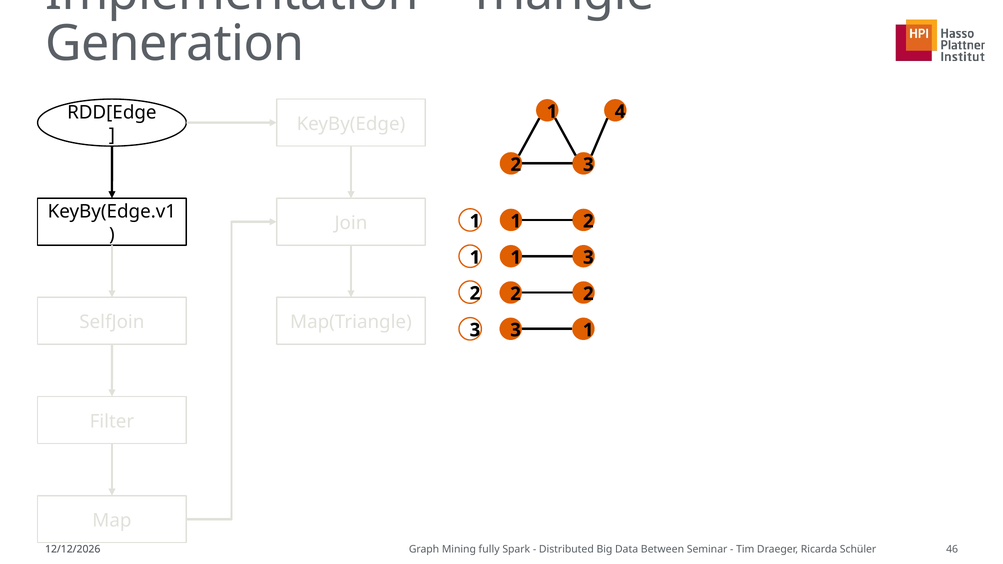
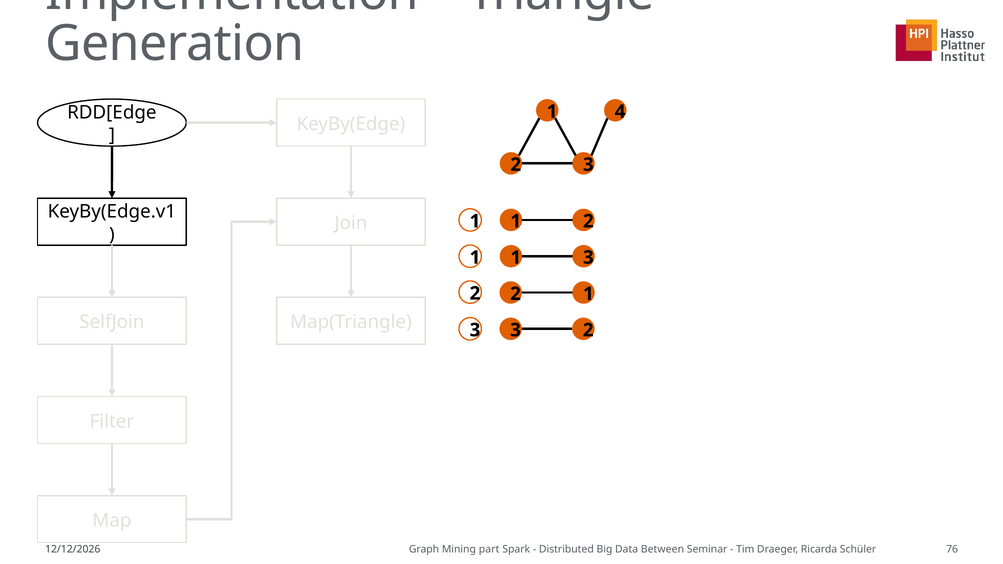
2: 2 -> 1 (588, 294)
1: 1 -> 2 (588, 330)
fully: fully -> part (489, 549)
46: 46 -> 76 (952, 549)
